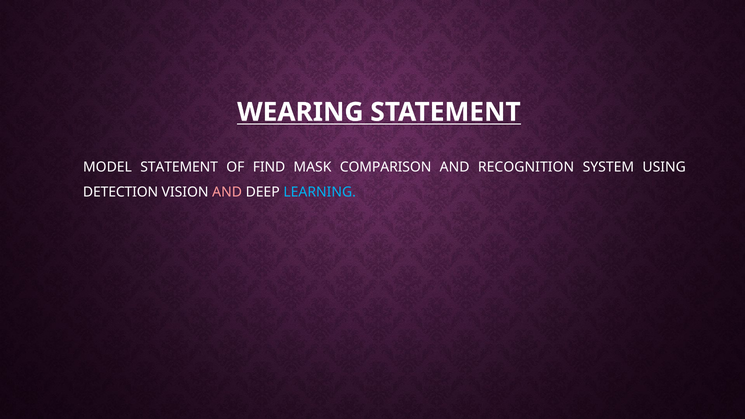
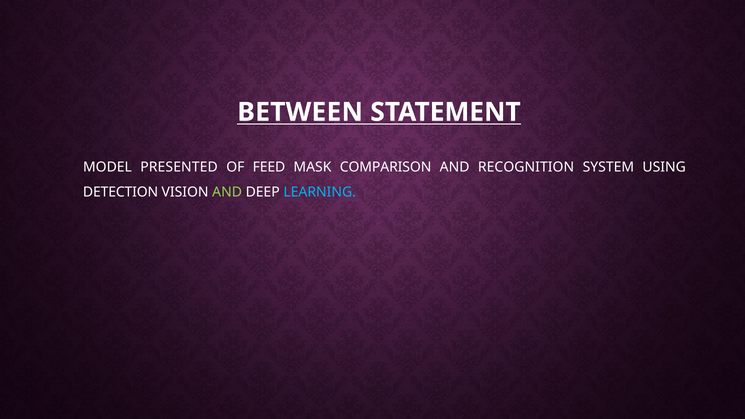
WEARING: WEARING -> BETWEEN (300, 112)
MODEL STATEMENT: STATEMENT -> PRESENTED (179, 167)
FIND: FIND -> FEED (269, 167)
AND colour: pink -> light green (227, 192)
